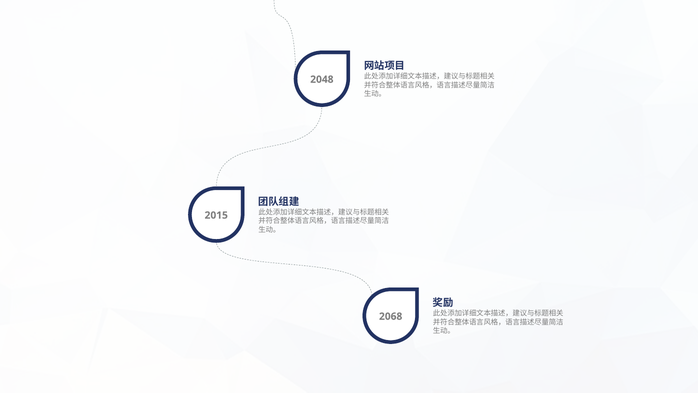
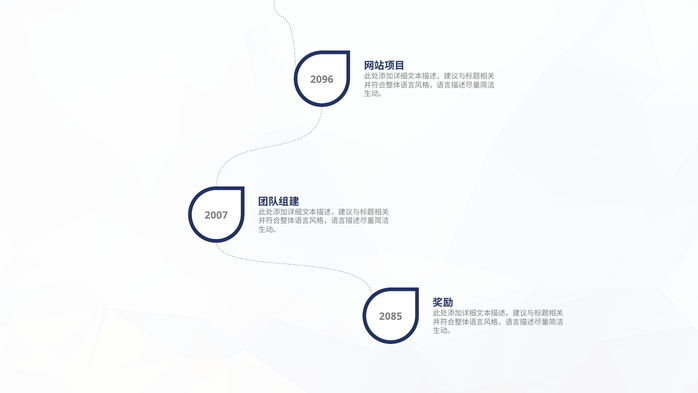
2048: 2048 -> 2096 (322, 79)
2015: 2015 -> 2007 (216, 215)
2068: 2068 -> 2085 (391, 316)
